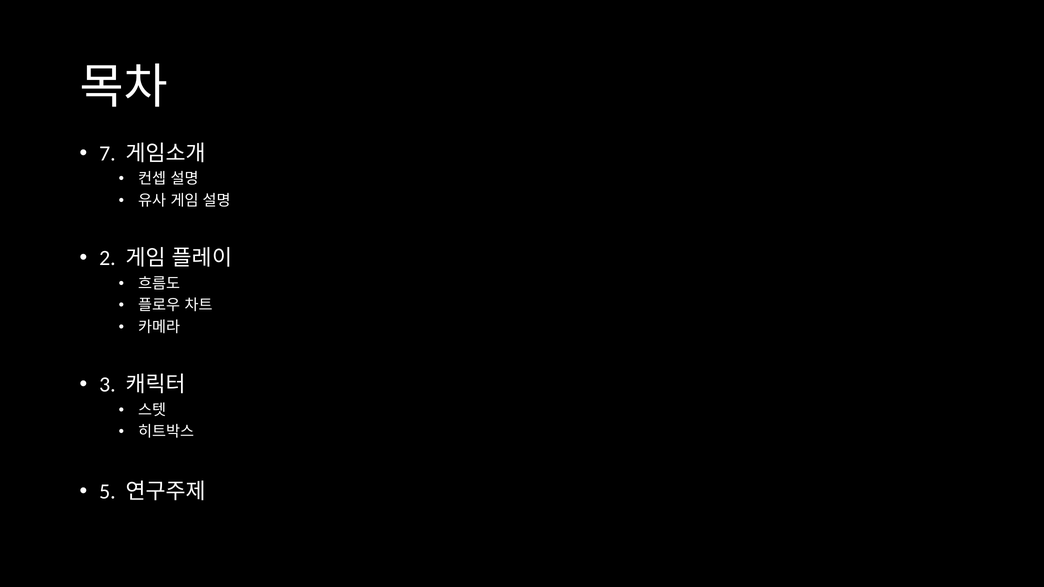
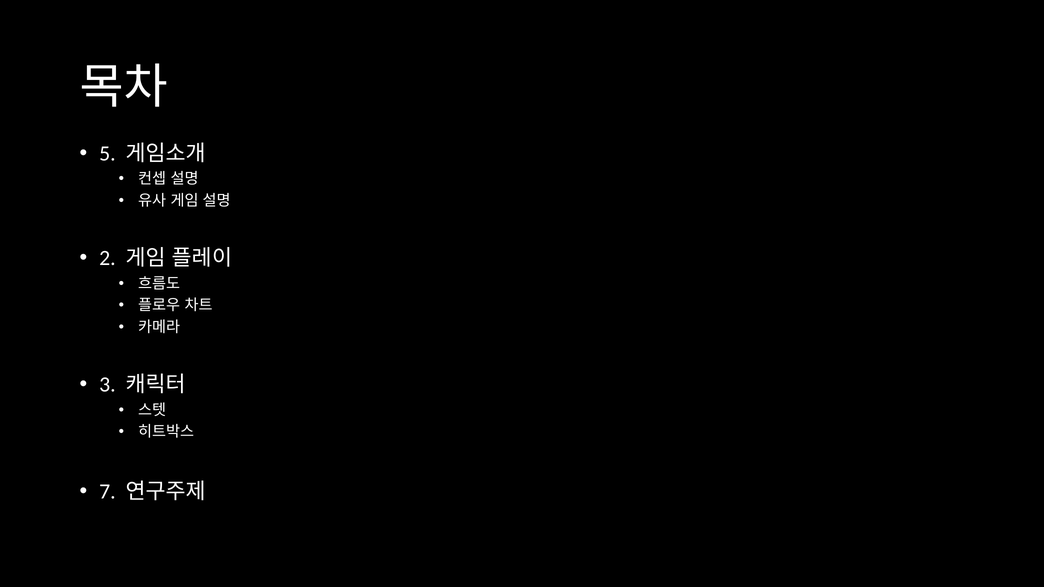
7: 7 -> 5 (107, 154)
5: 5 -> 7 (107, 492)
